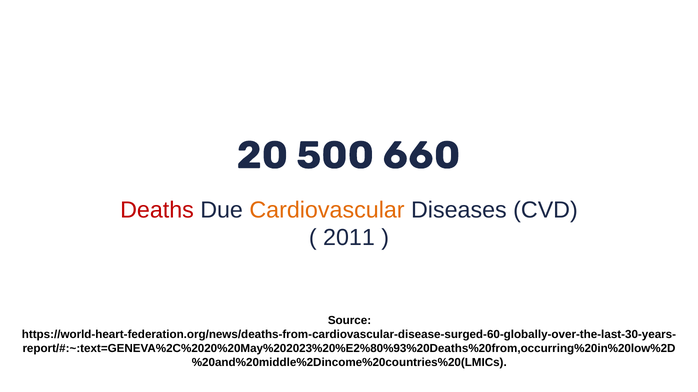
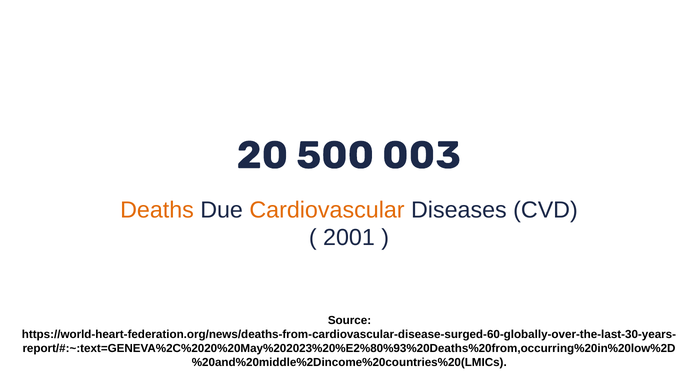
660: 660 -> 003 (422, 156)
Deaths colour: red -> orange (157, 210)
2011: 2011 -> 2001 (349, 238)
